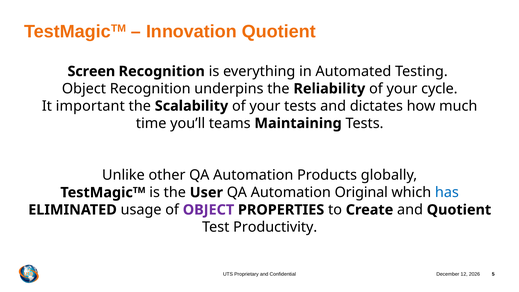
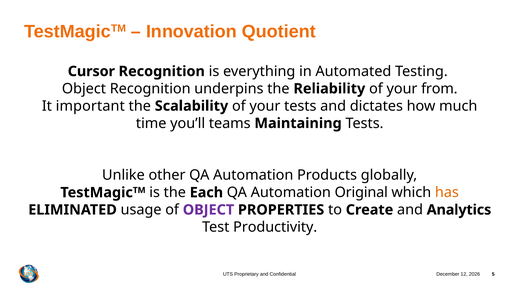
Screen: Screen -> Cursor (91, 71)
cycle: cycle -> from (439, 89)
User: User -> Each (206, 192)
has colour: blue -> orange (447, 192)
and Quotient: Quotient -> Analytics (459, 210)
